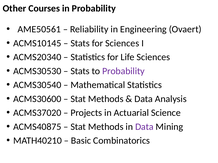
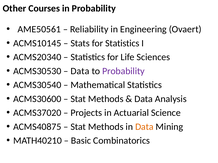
for Sciences: Sciences -> Statistics (122, 43)
Stats: Stats -> Data (80, 71)
Data colour: purple -> orange (144, 127)
